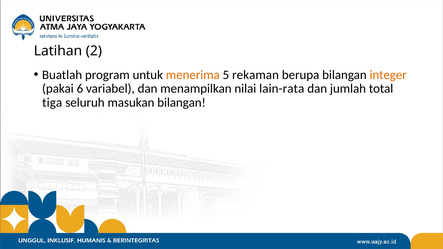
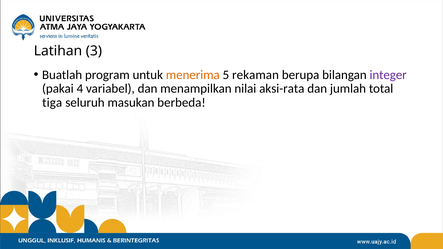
2: 2 -> 3 (94, 51)
integer colour: orange -> purple (388, 75)
6: 6 -> 4 (80, 89)
lain-rata: lain-rata -> aksi-rata (282, 89)
masukan bilangan: bilangan -> berbeda (181, 103)
